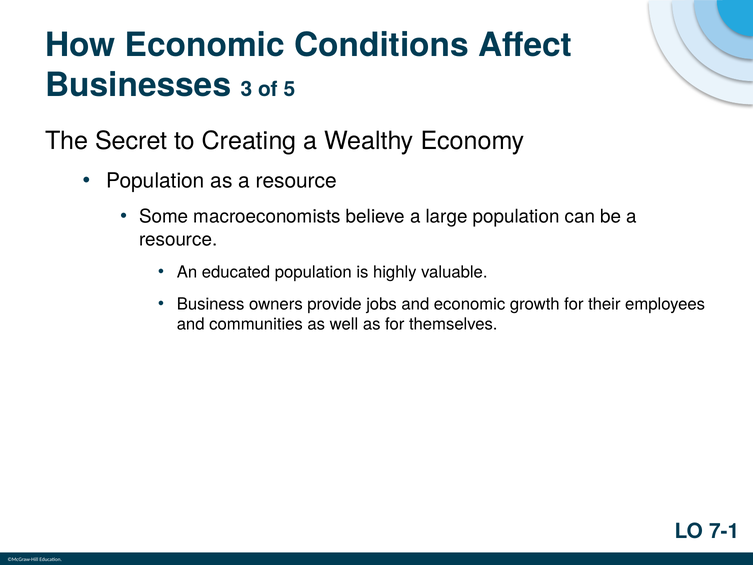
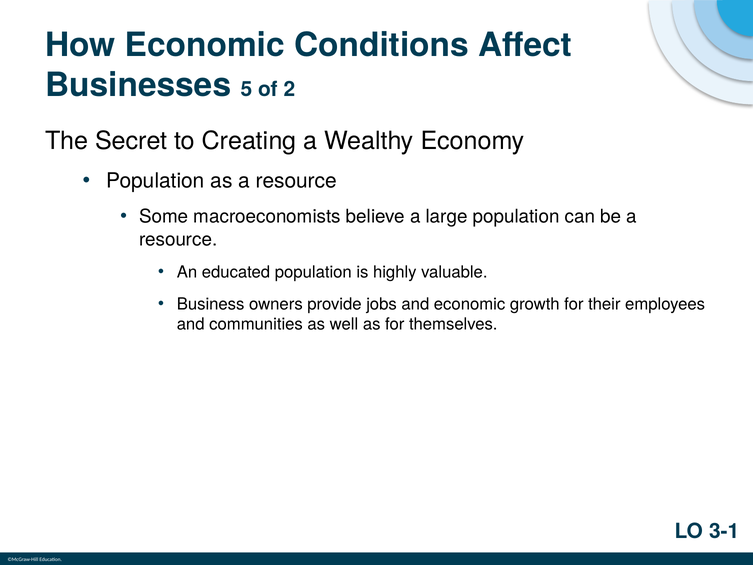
3: 3 -> 5 (246, 89)
5: 5 -> 2 (289, 89)
7-1: 7-1 -> 3-1 (724, 531)
